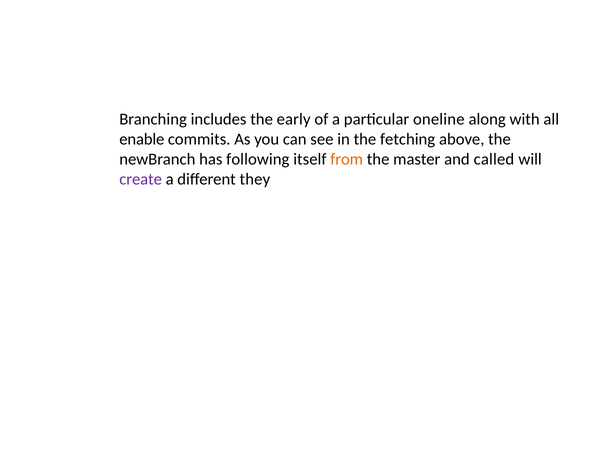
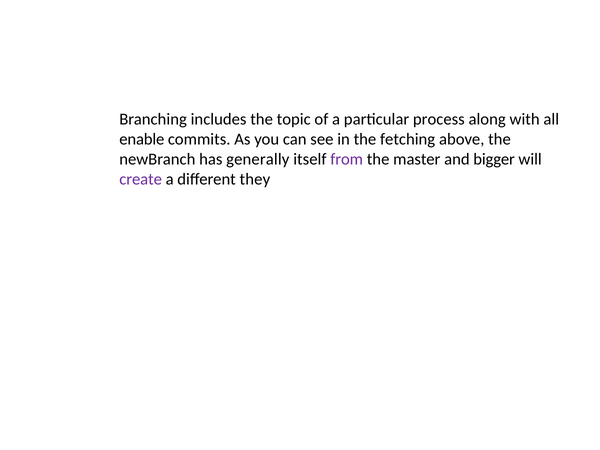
early: early -> topic (294, 119)
oneline: oneline -> process (439, 119)
following: following -> generally (258, 159)
from colour: orange -> purple (347, 159)
called: called -> bigger (494, 159)
